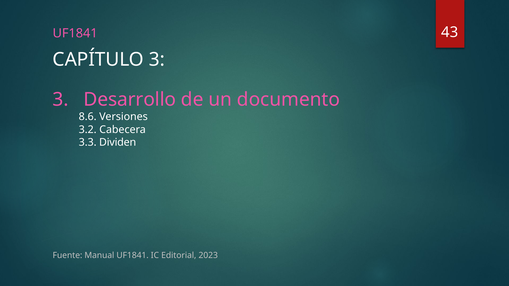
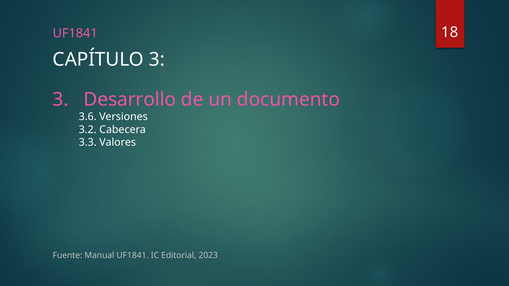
43: 43 -> 18 (450, 32)
8.6: 8.6 -> 3.6 (88, 117)
Dividen: Dividen -> Valores (118, 142)
